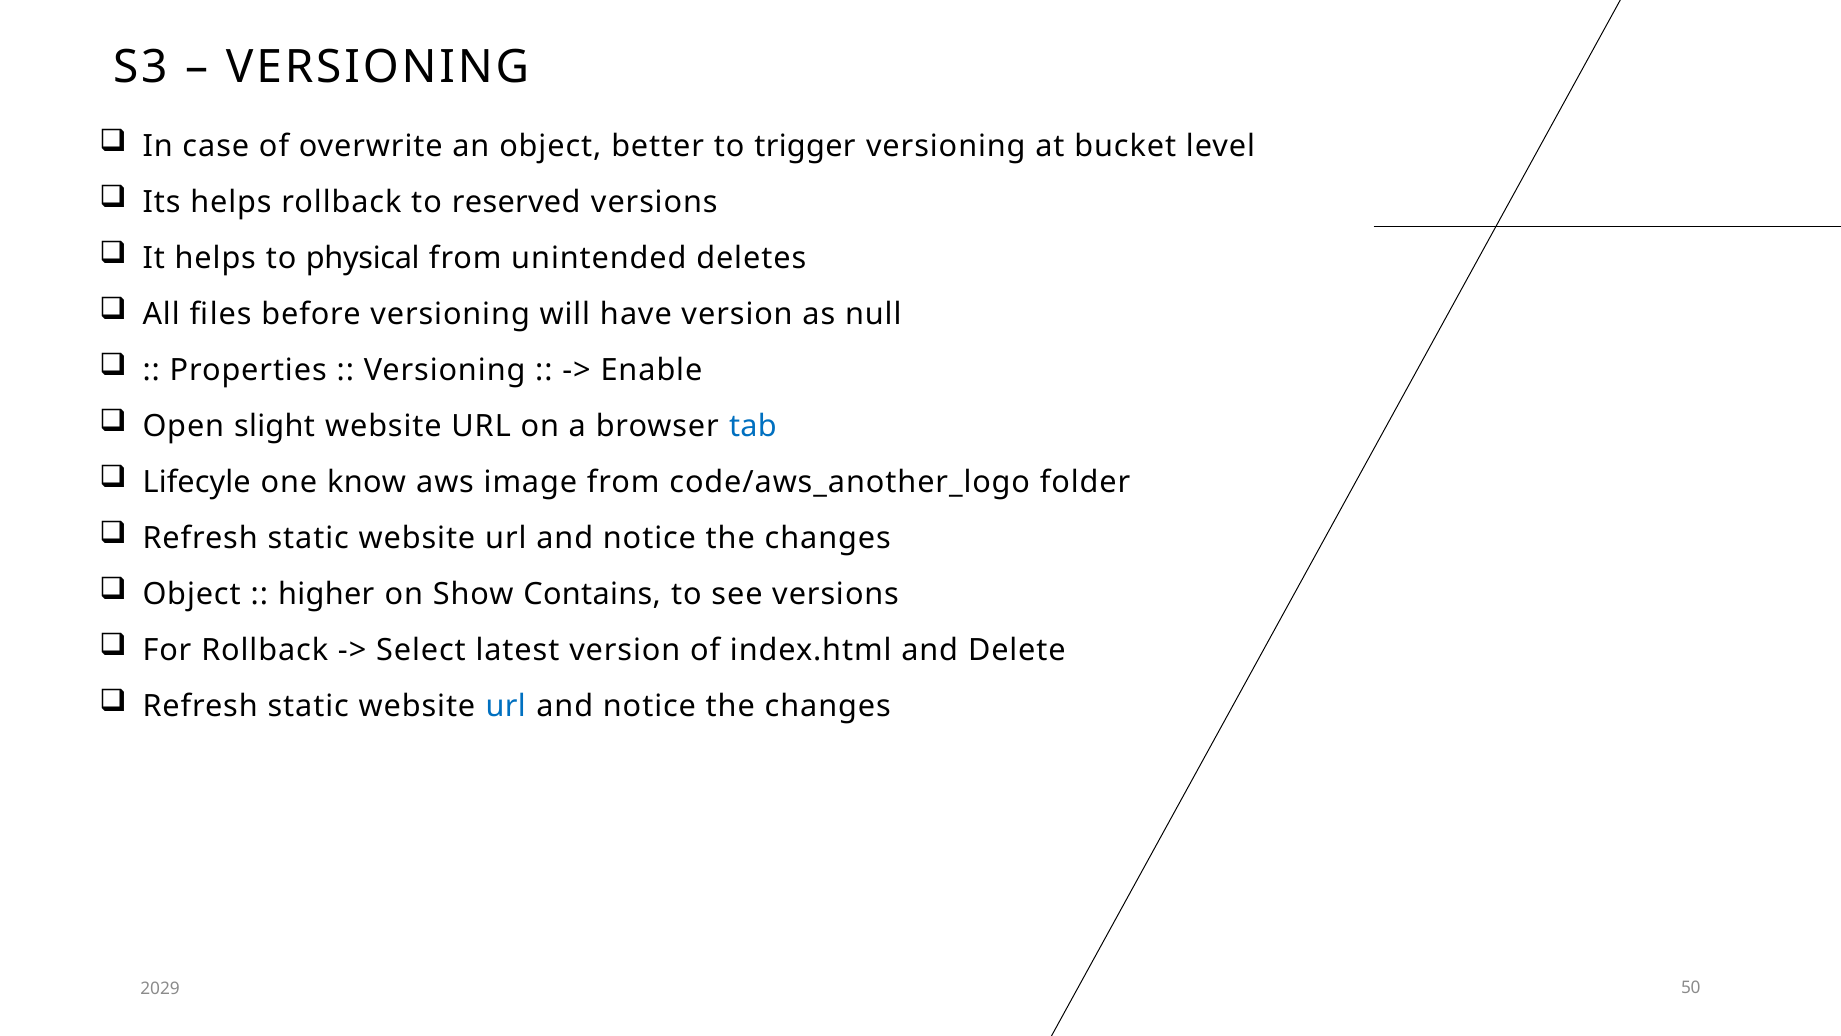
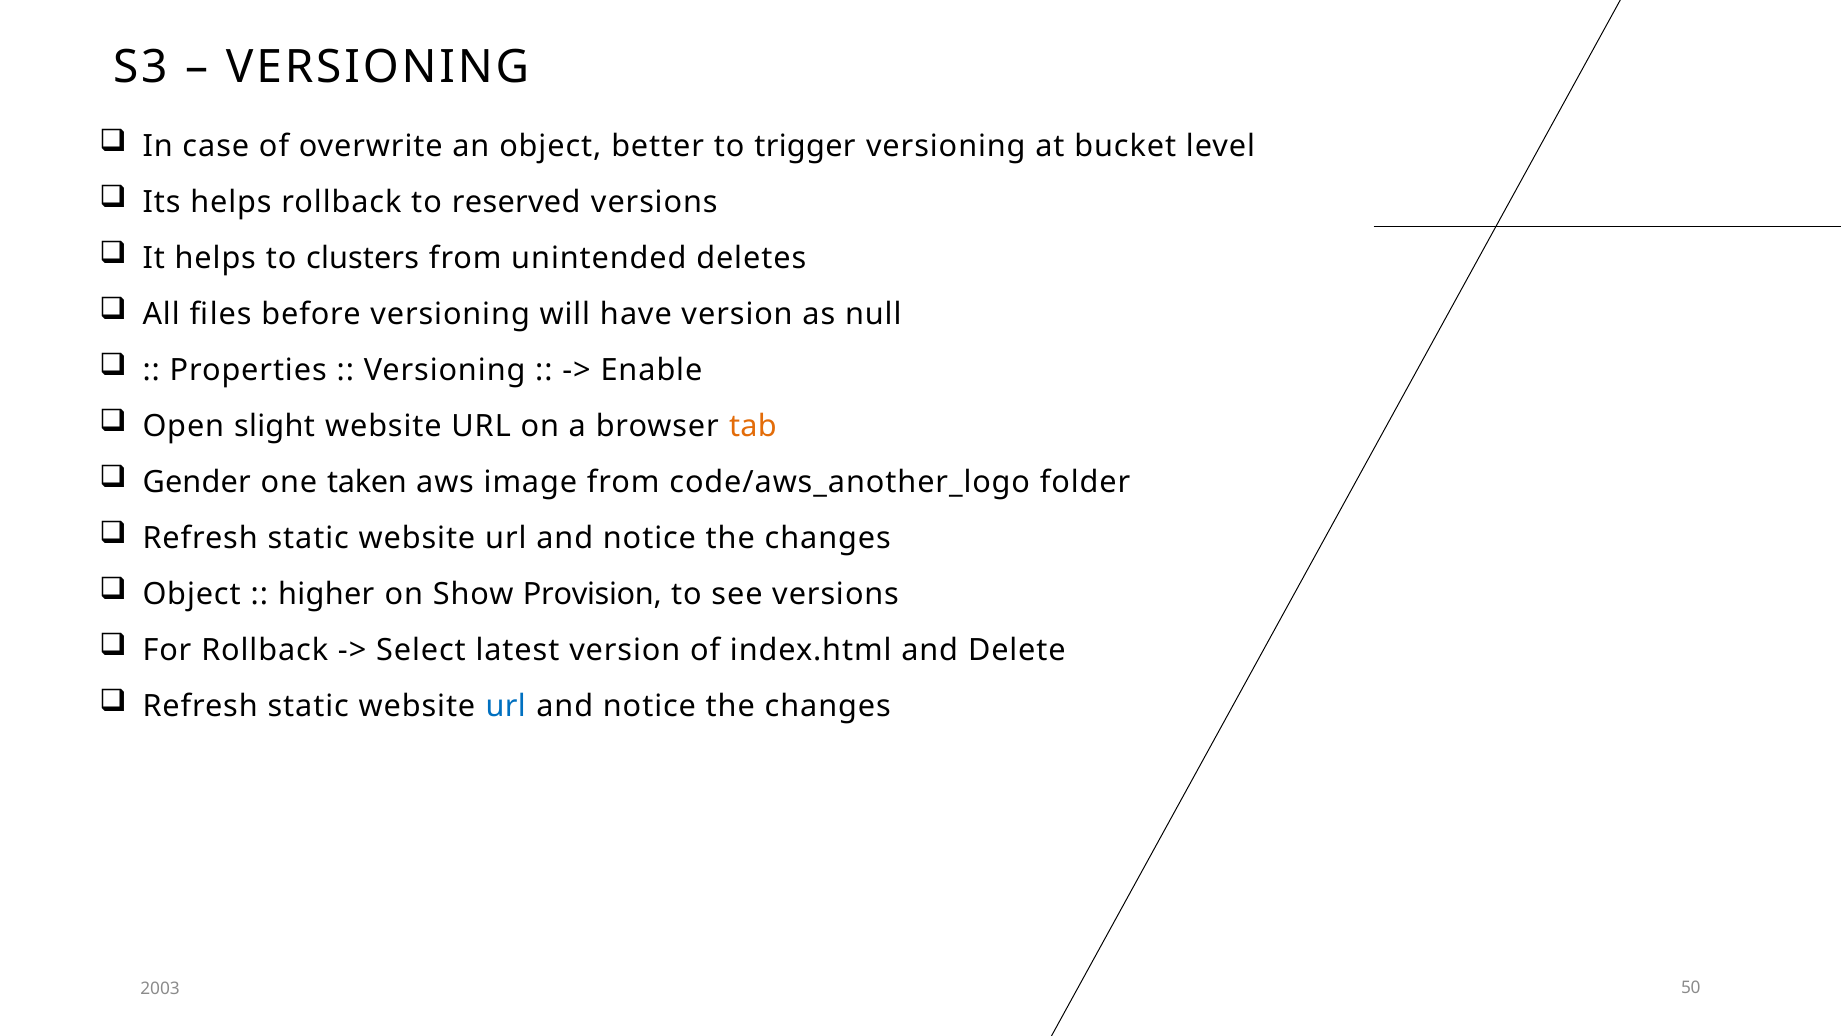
physical: physical -> clusters (363, 258)
tab colour: blue -> orange (753, 426)
Lifecyle: Lifecyle -> Gender (197, 482)
know: know -> taken (367, 482)
Contains: Contains -> Provision (592, 594)
2029: 2029 -> 2003 (160, 989)
